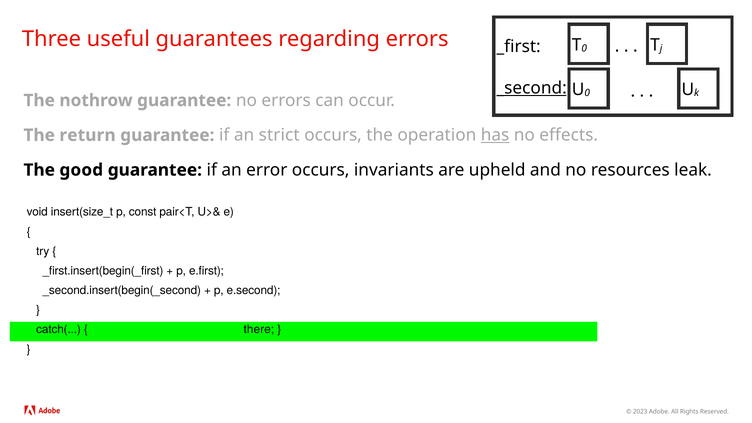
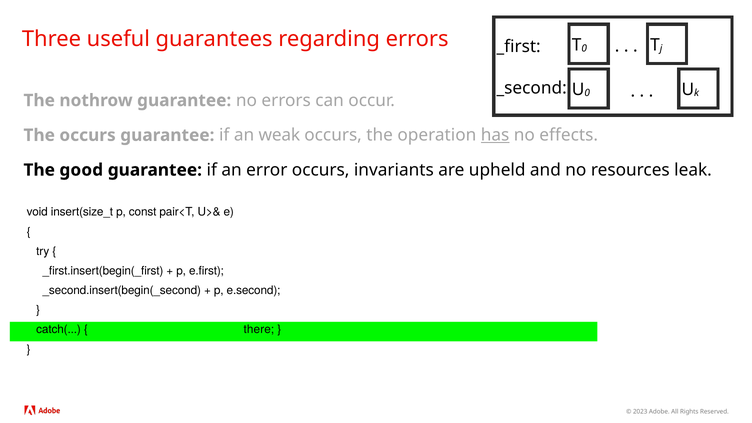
_second underline: present -> none (532, 88)
The return: return -> occurs (88, 135)
strict: strict -> weak (279, 135)
